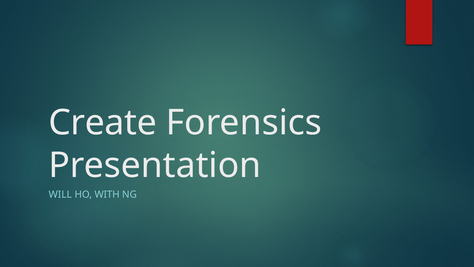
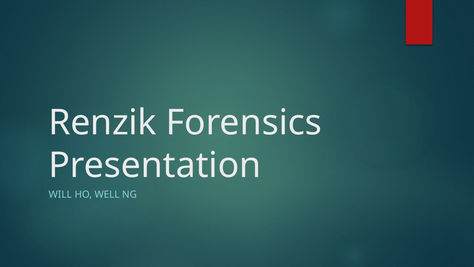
Create: Create -> Renzik (103, 122)
WITH: WITH -> WELL (107, 194)
